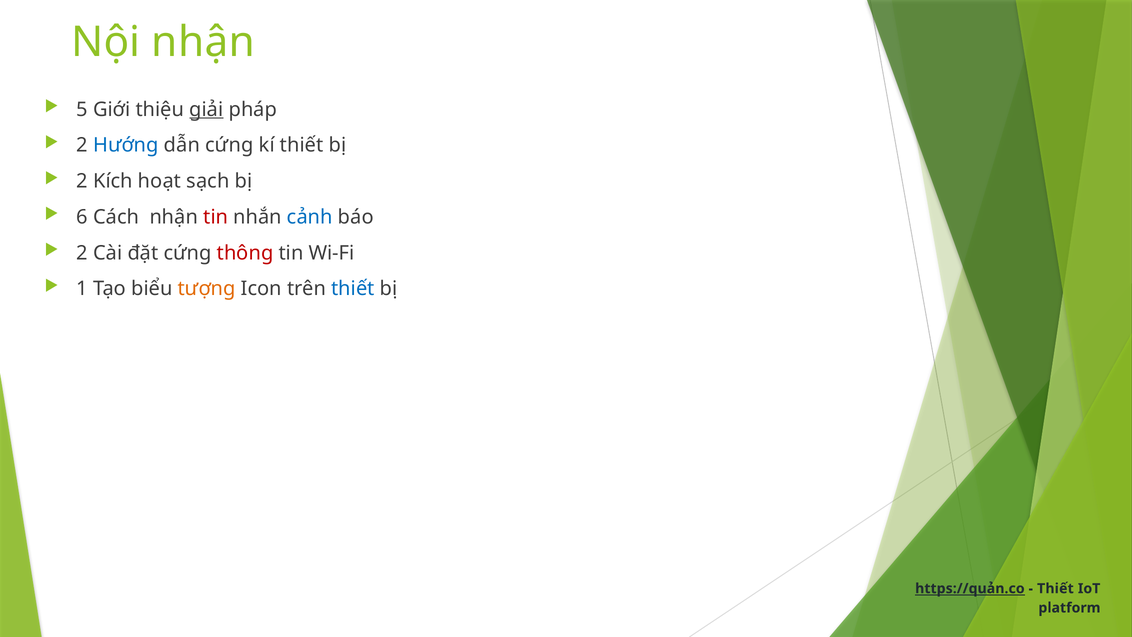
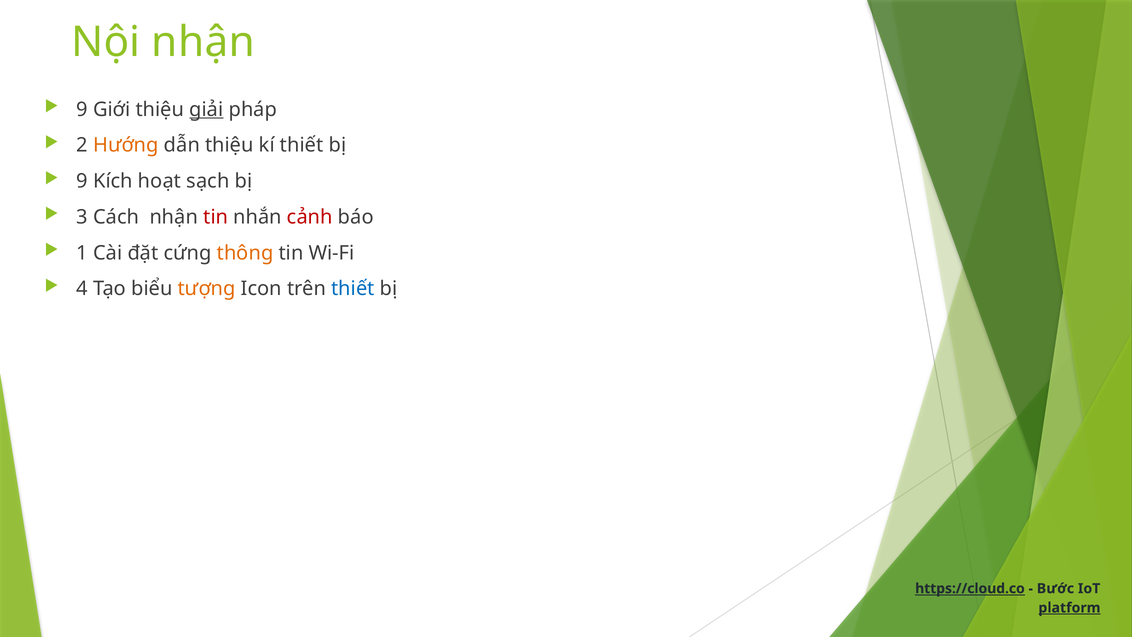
5: 5 -> 9 (82, 109)
Hướng colour: blue -> orange (126, 145)
dẫn cứng: cứng -> thiệu (229, 145)
2: 2 -> 9 (82, 181)
6: 6 -> 3 (82, 217)
cảnh colour: blue -> red (310, 217)
2: 2 -> 1 (82, 253)
thông colour: red -> orange (245, 253)
1: 1 -> 4 (82, 289)
https://quản.co: https://quản.co -> https://cloud.co (970, 588)
Thiết: Thiết -> Bước (1055, 588)
platform underline: none -> present (1069, 608)
